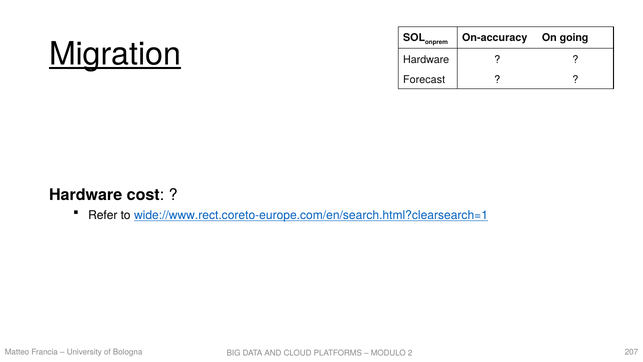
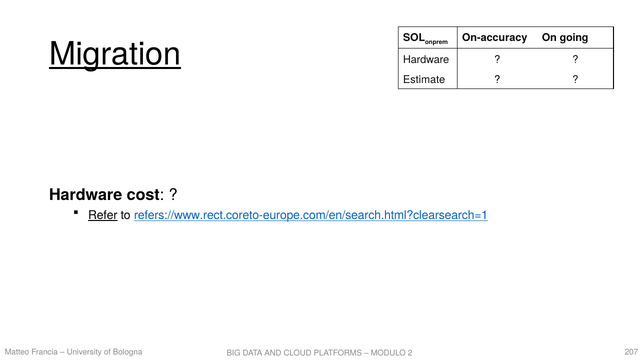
Forecast: Forecast -> Estimate (424, 80)
Refer underline: none -> present (103, 215)
wide://www.rect.coreto-europe.com/en/search.html?clearsearch=1: wide://www.rect.coreto-europe.com/en/search.html?clearsearch=1 -> refers://www.rect.coreto-europe.com/en/search.html?clearsearch=1 (311, 215)
